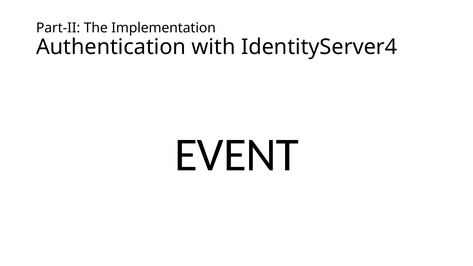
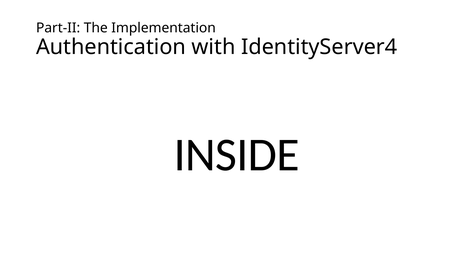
EVENT: EVENT -> INSIDE (237, 155)
